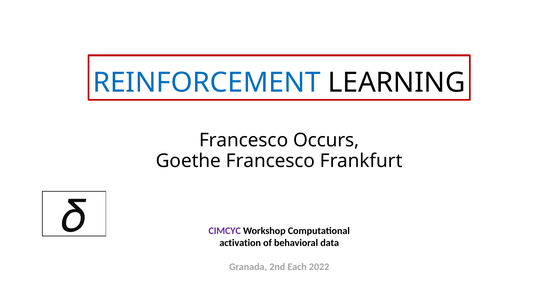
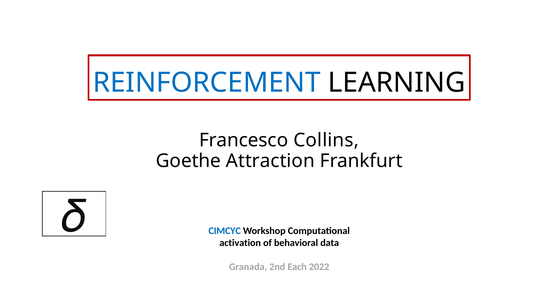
Occurs: Occurs -> Collins (326, 141)
Goethe Francesco: Francesco -> Attraction (270, 161)
CIMCYC colour: purple -> blue (225, 231)
